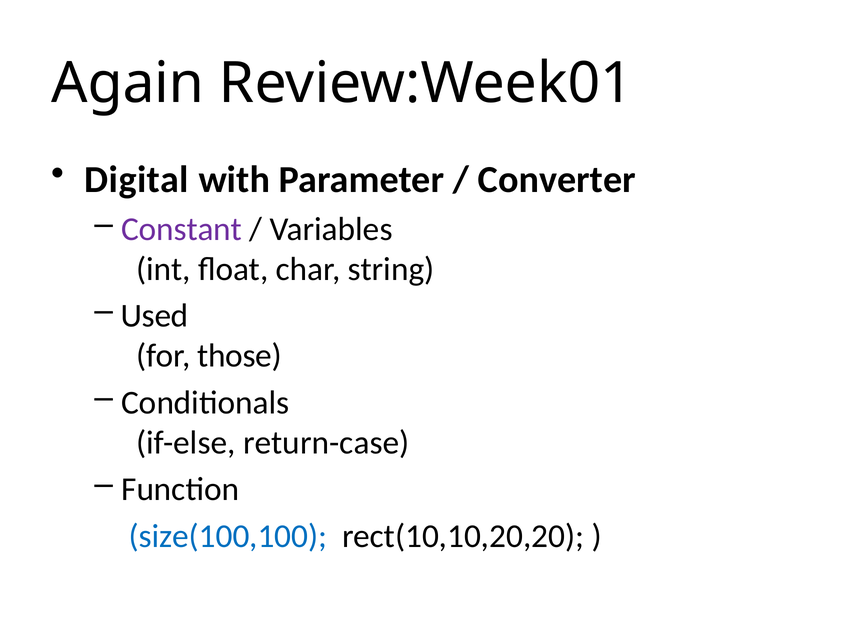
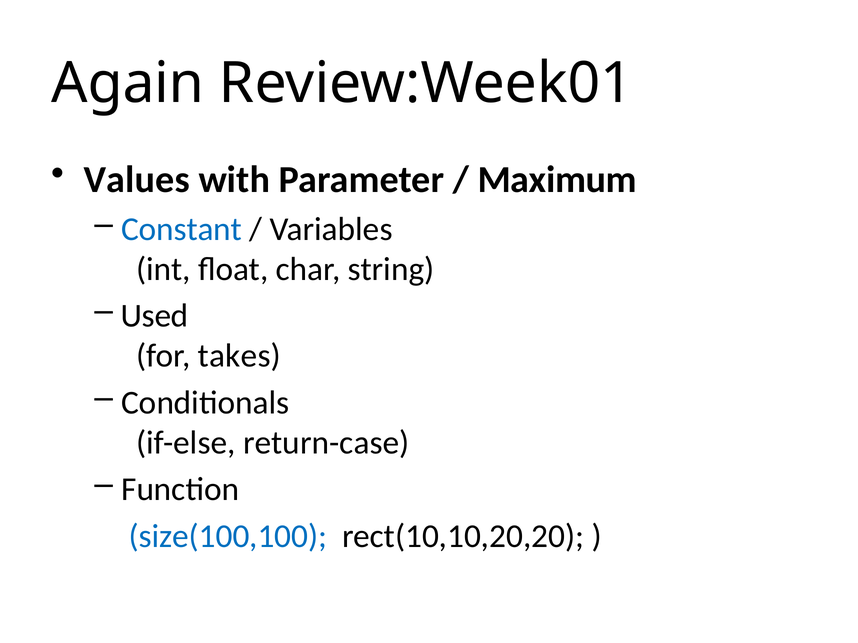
Digital: Digital -> Values (137, 180)
Converter: Converter -> Maximum (557, 180)
Constant colour: purple -> blue (182, 229)
those: those -> takes (239, 356)
